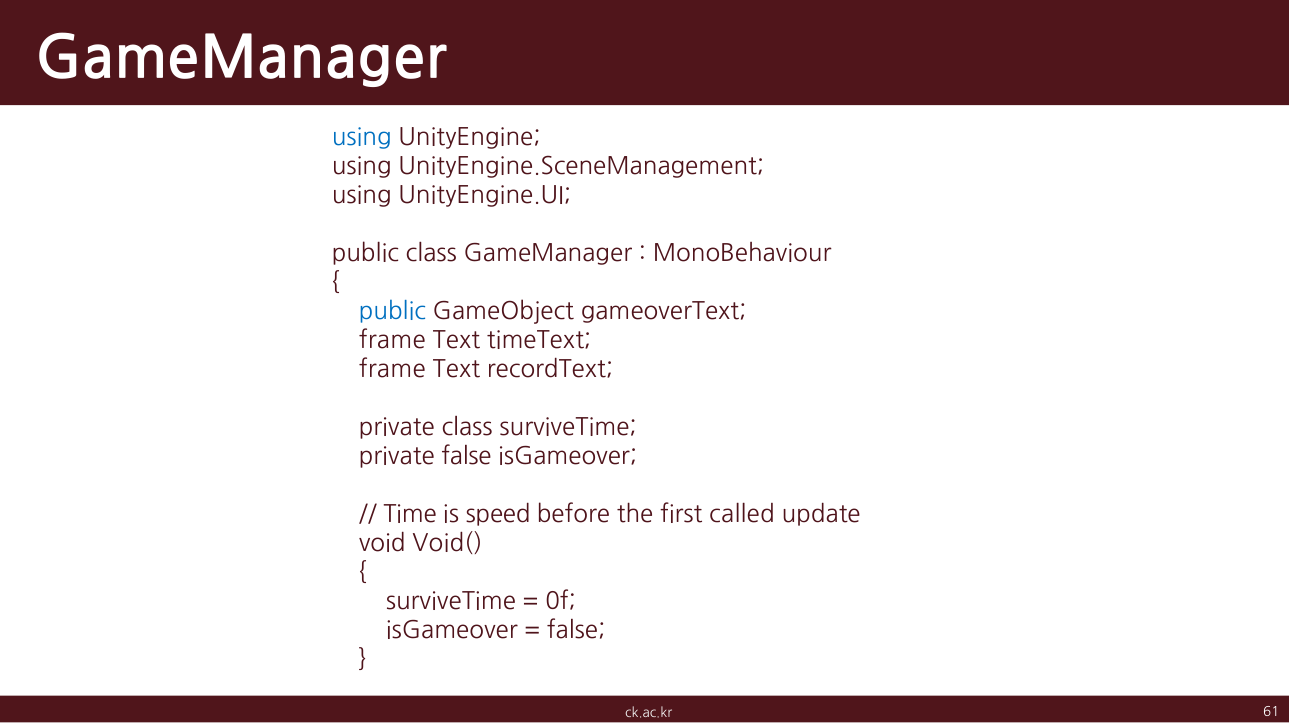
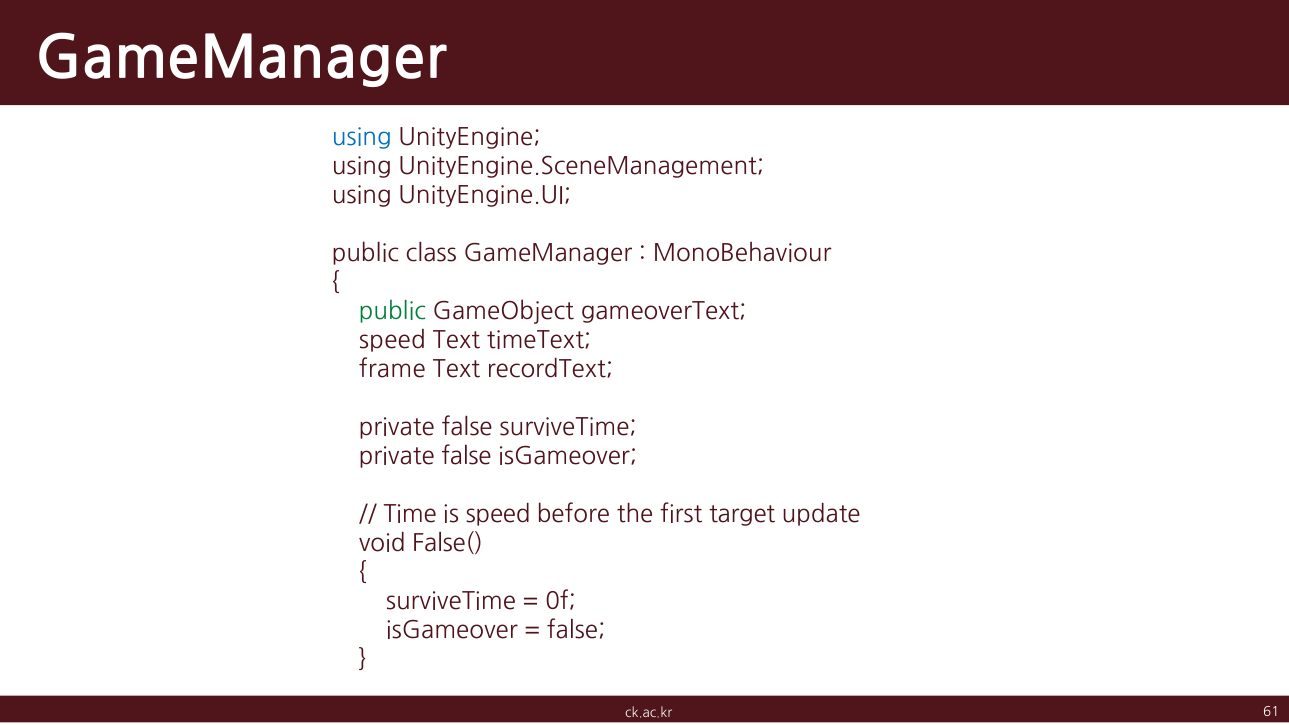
public colour: blue -> green (392, 312)
frame: frame -> speed (392, 341)
class: class -> false (467, 428)
called: called -> target (742, 515)
Void(: Void( -> False( (448, 544)
